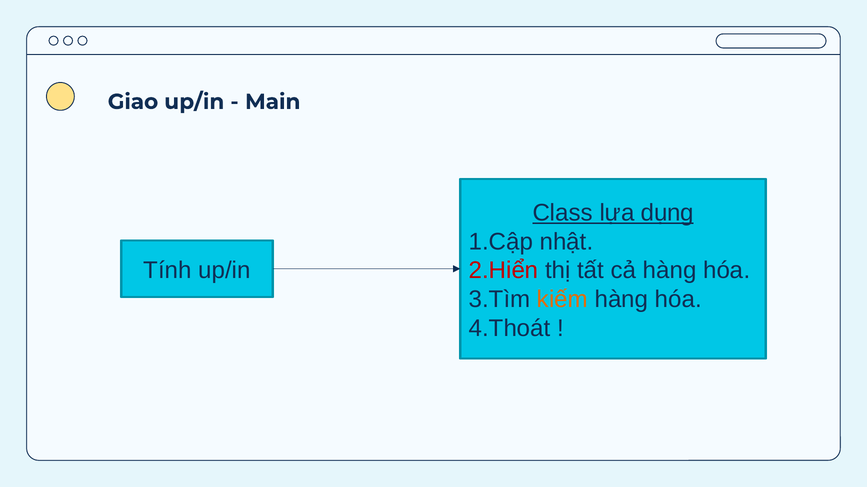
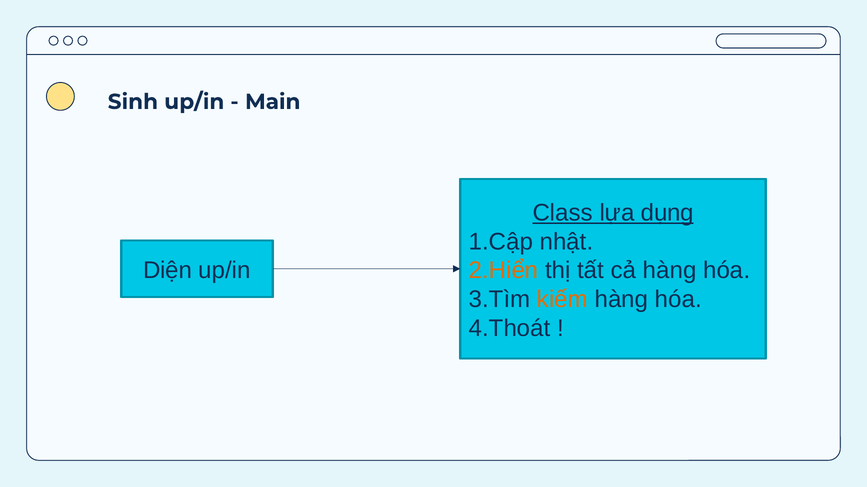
Giao: Giao -> Sinh (133, 102)
Tính: Tính -> Diện (168, 271)
2.Hiển colour: red -> orange (504, 271)
